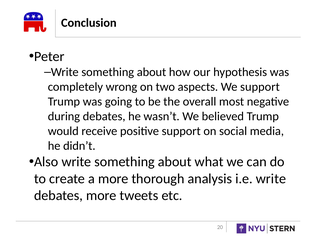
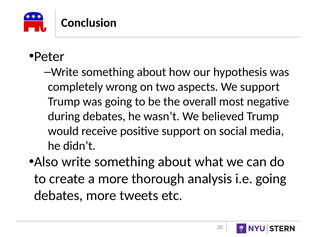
i.e write: write -> going (271, 179)
